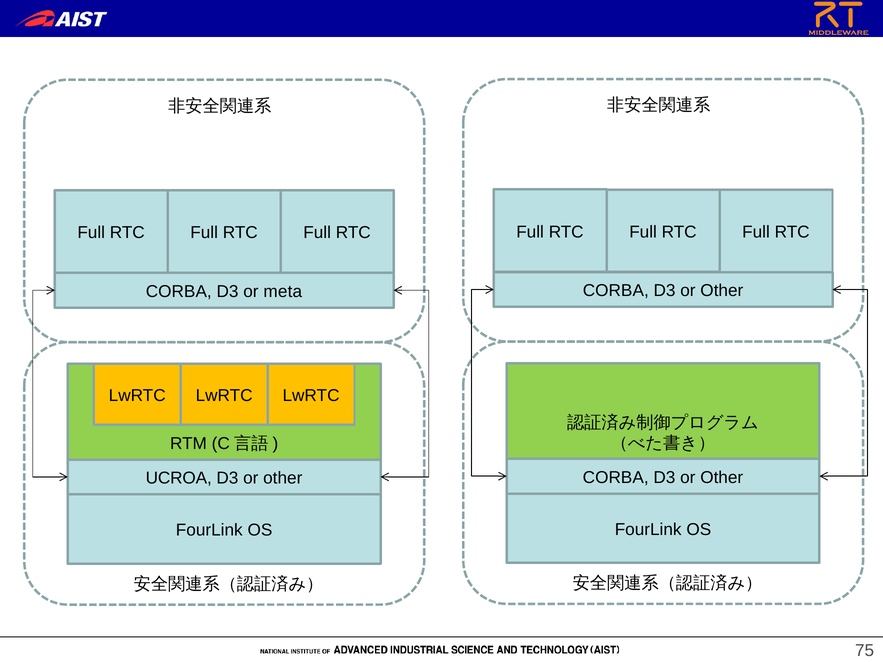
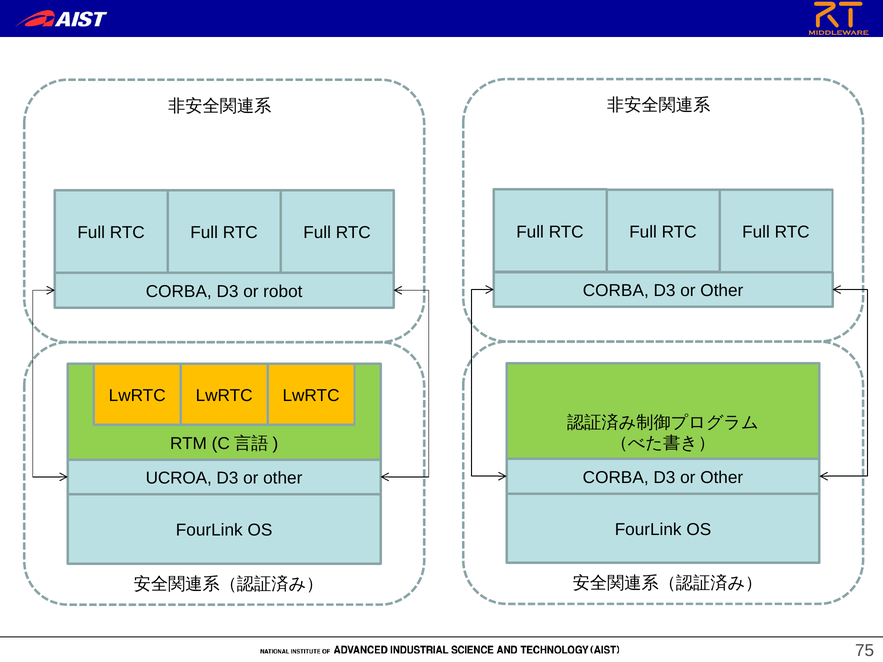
meta: meta -> robot (283, 292)
